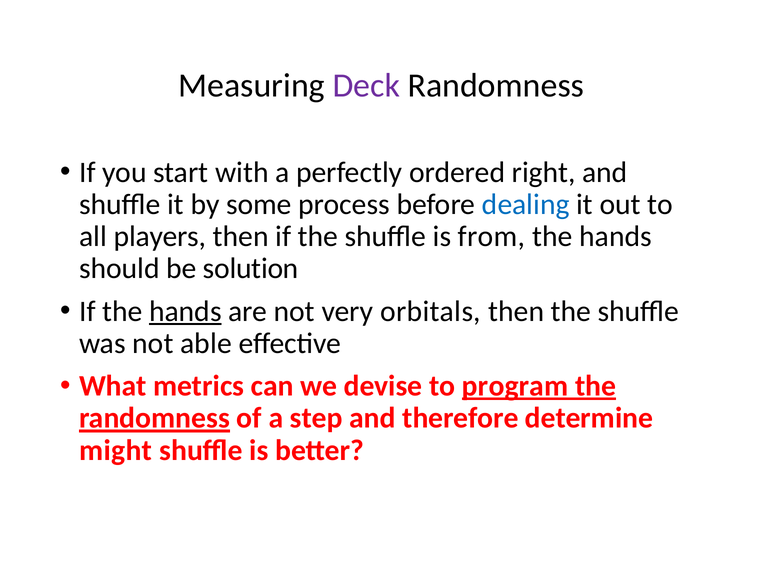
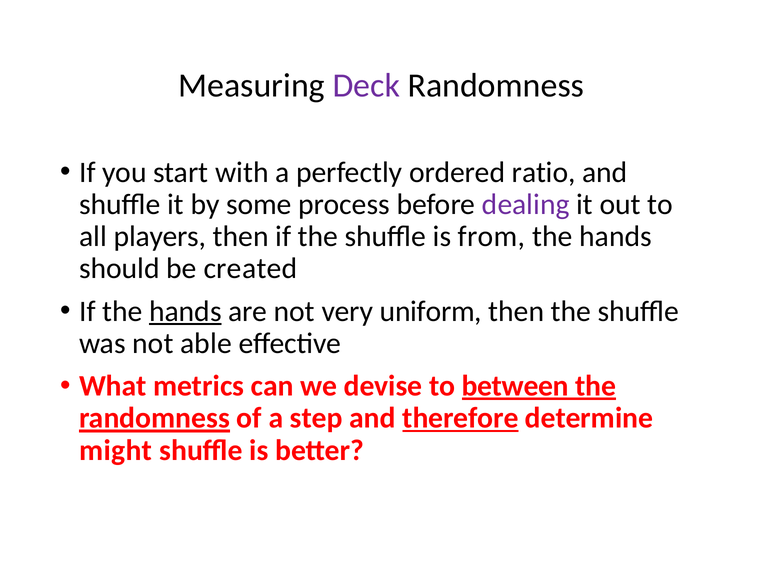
right: right -> ratio (544, 172)
dealing colour: blue -> purple (526, 204)
solution: solution -> created (250, 268)
orbitals: orbitals -> uniform (431, 311)
program: program -> between (515, 386)
therefore underline: none -> present (460, 418)
